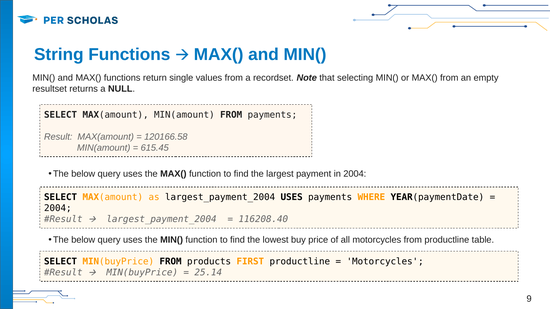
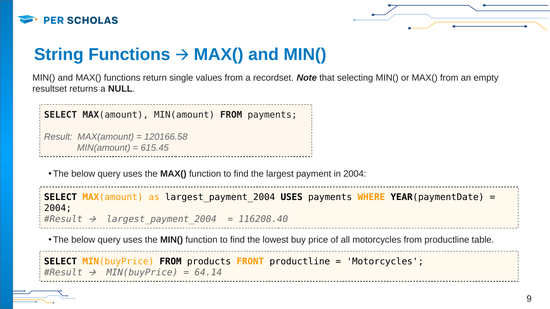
FIRST: FIRST -> FRONT (250, 262)
25.14: 25.14 -> 64.14 (208, 273)
